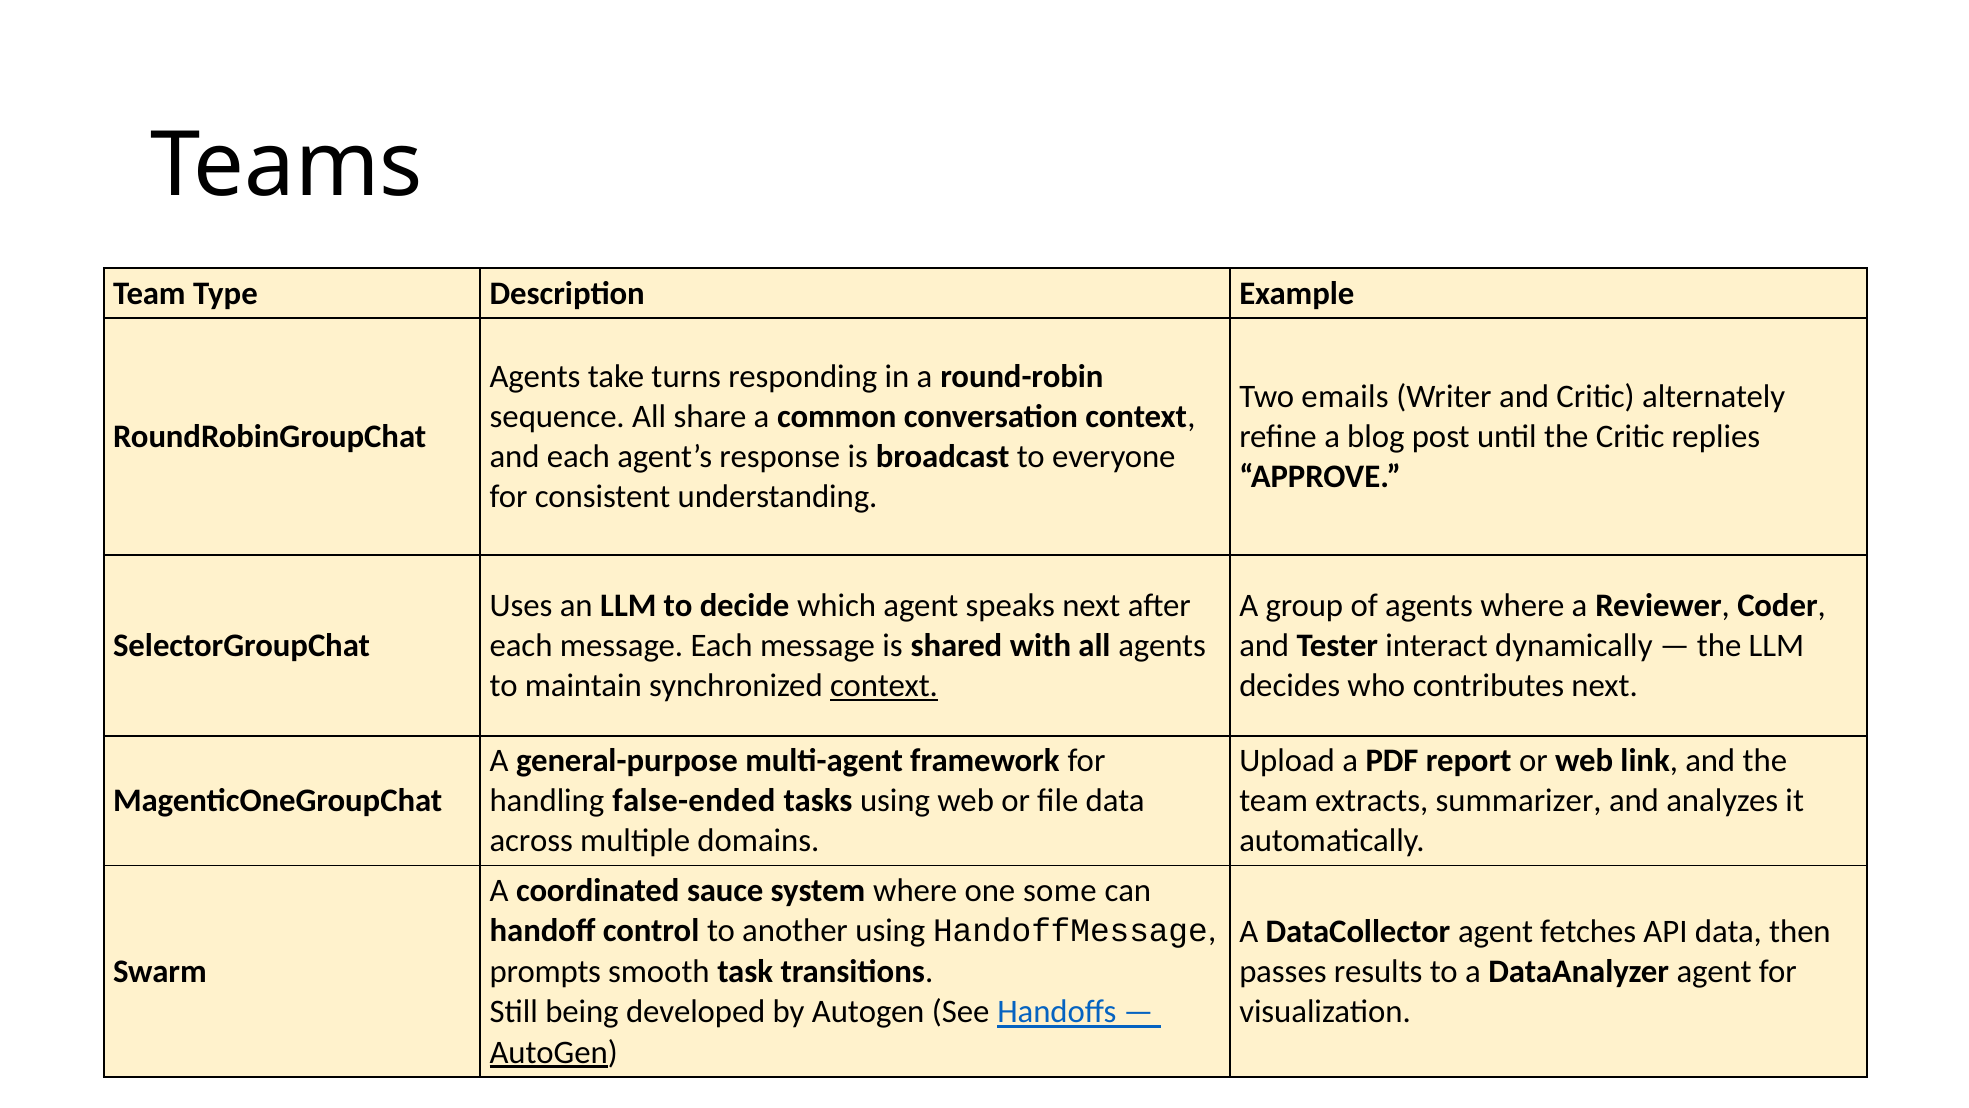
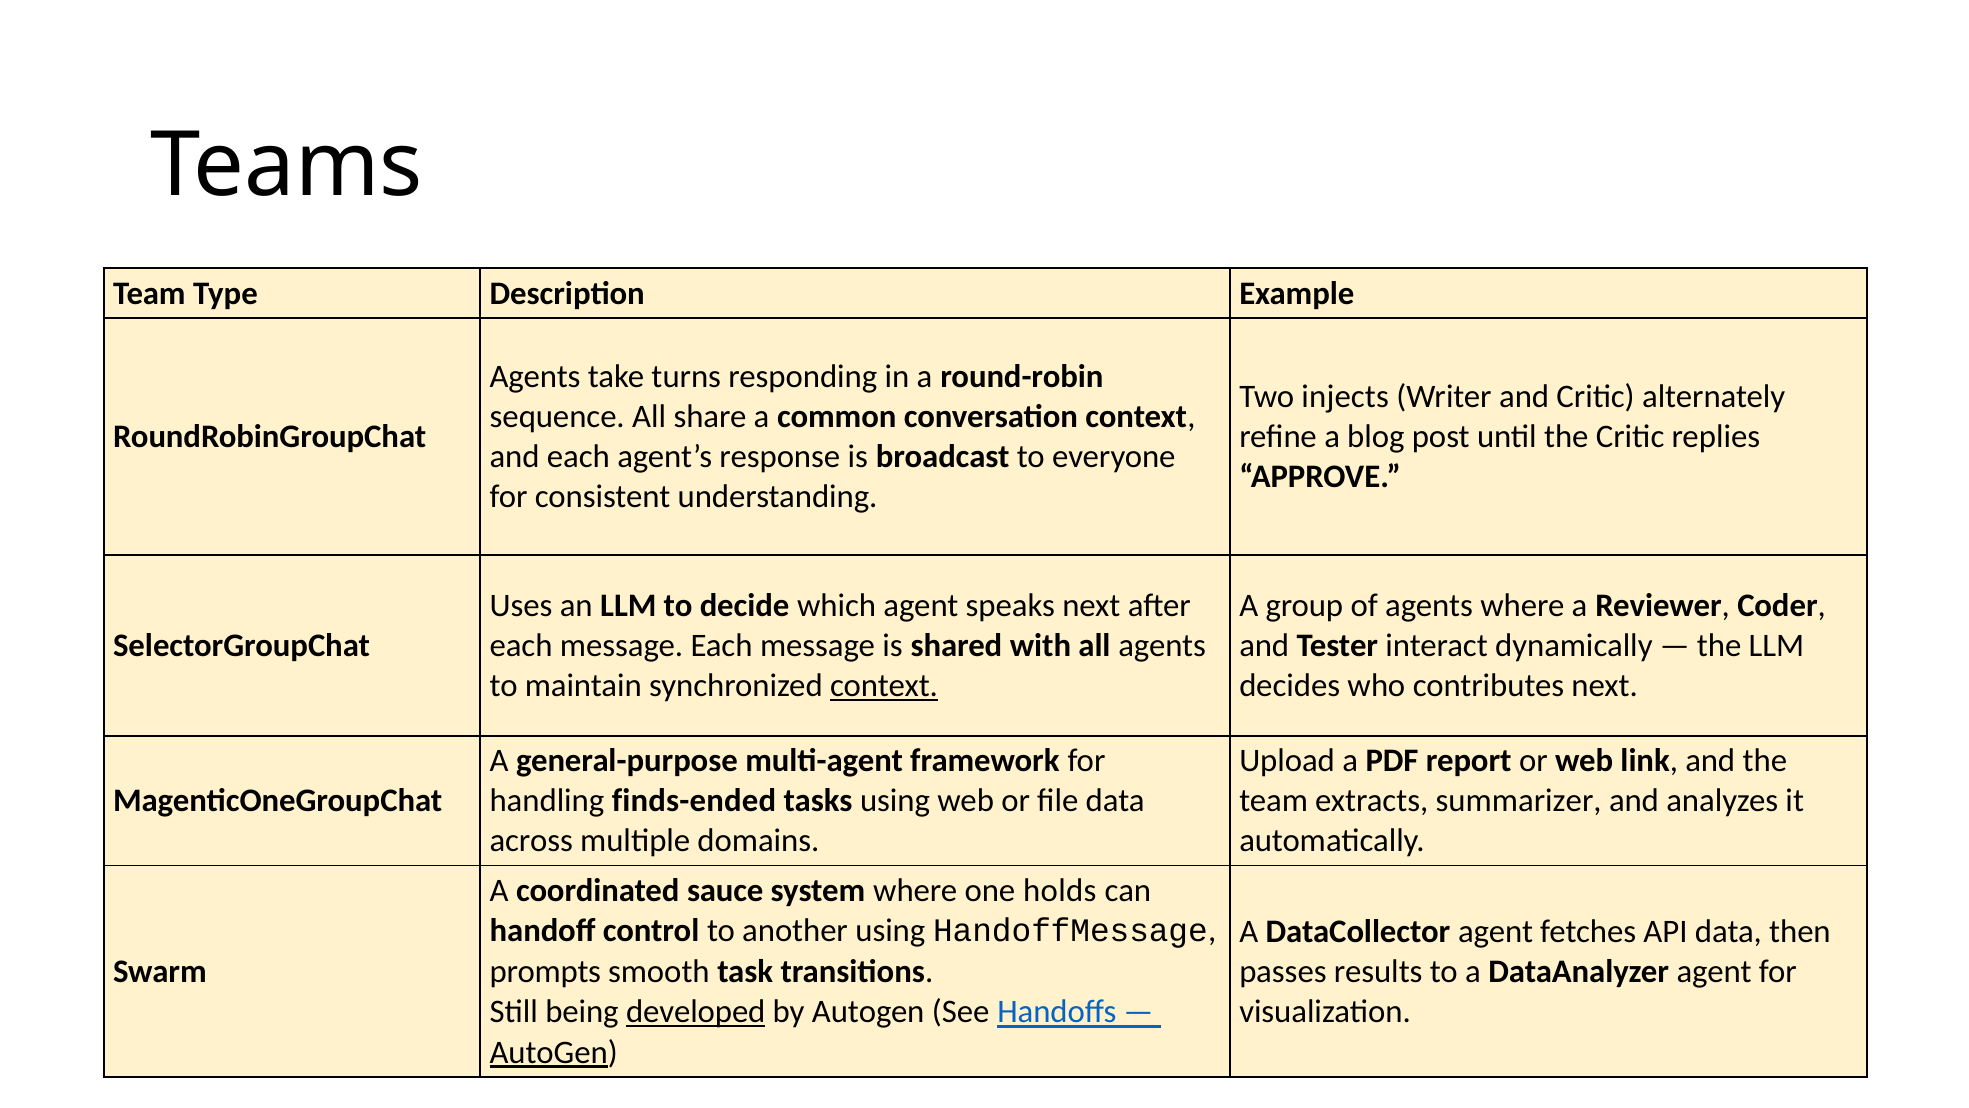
emails: emails -> injects (1345, 397)
false-ended: false-ended -> finds-ended (694, 801)
some: some -> holds (1060, 890)
developed underline: none -> present (696, 1012)
